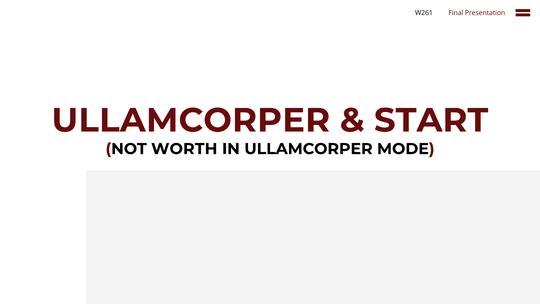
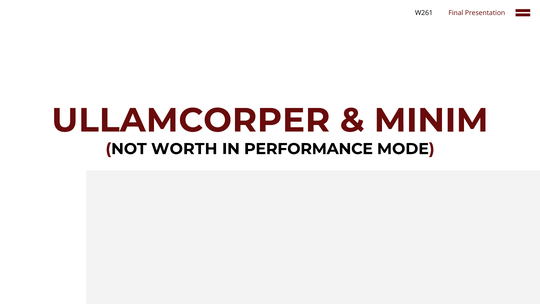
START: START -> MINIM (431, 120)
IN ULLAMCORPER: ULLAMCORPER -> PERFORMANCE (309, 149)
